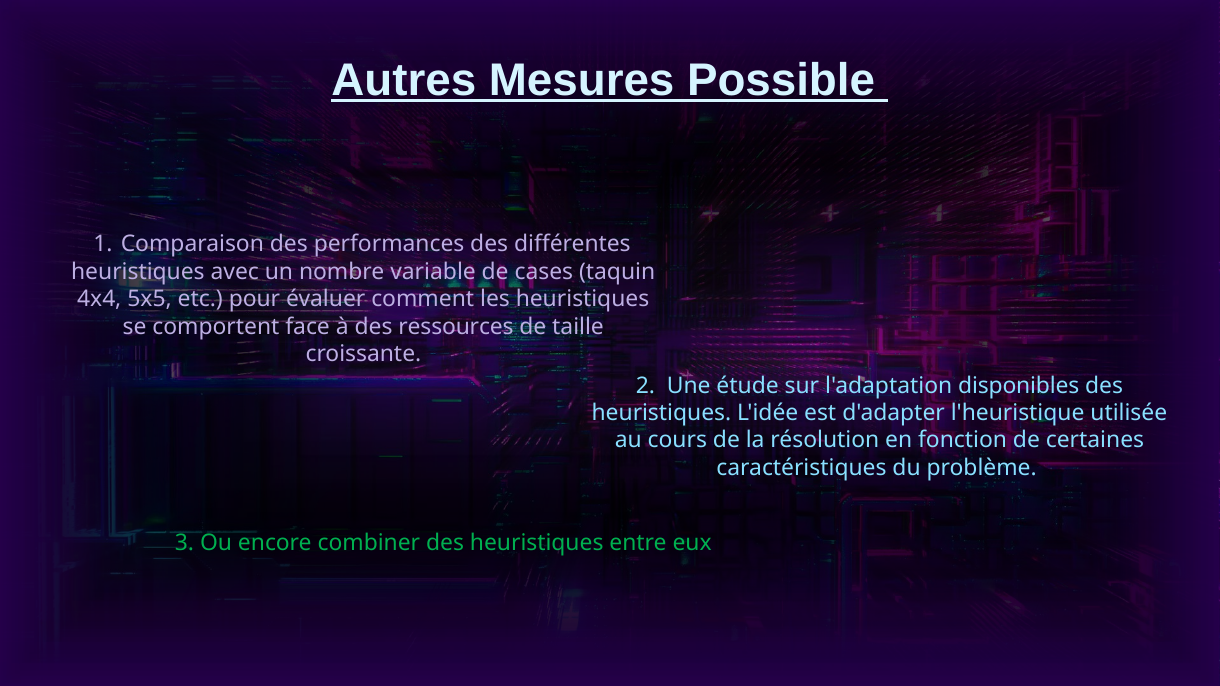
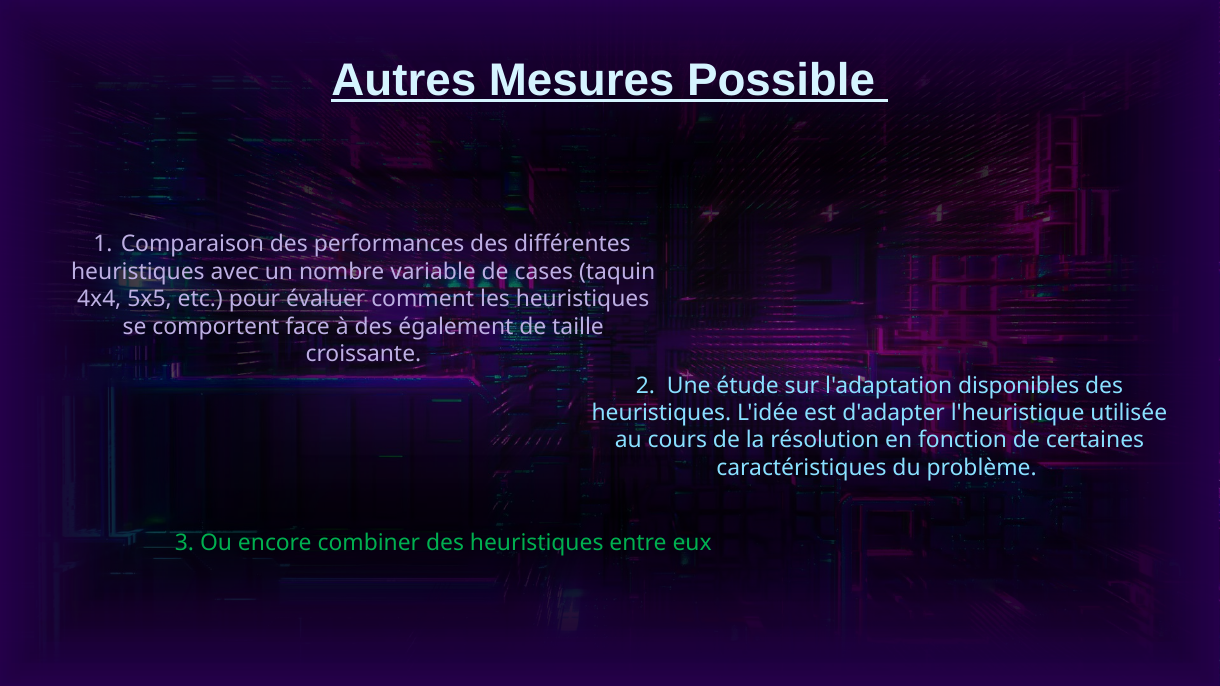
ressources: ressources -> également (456, 327)
